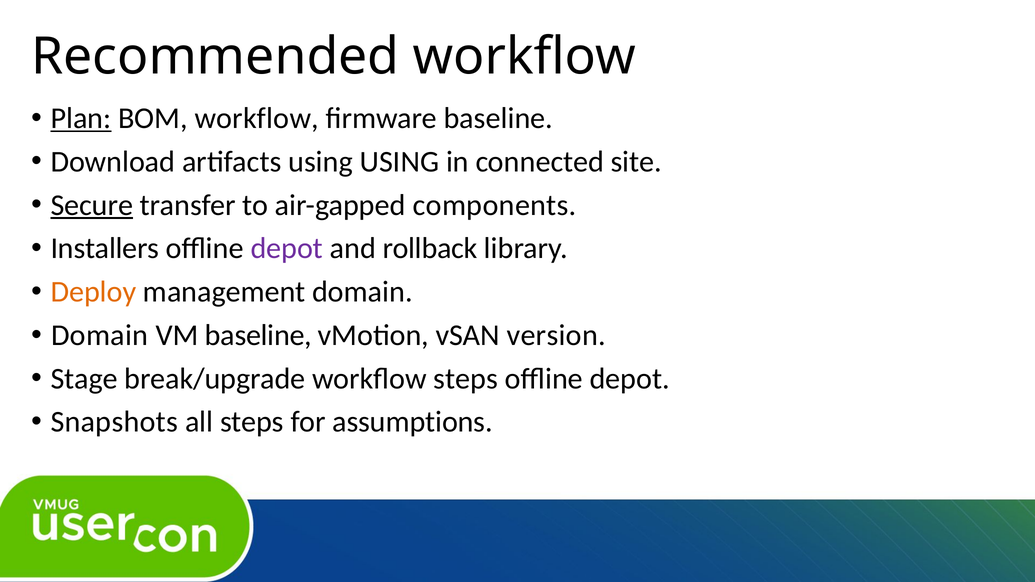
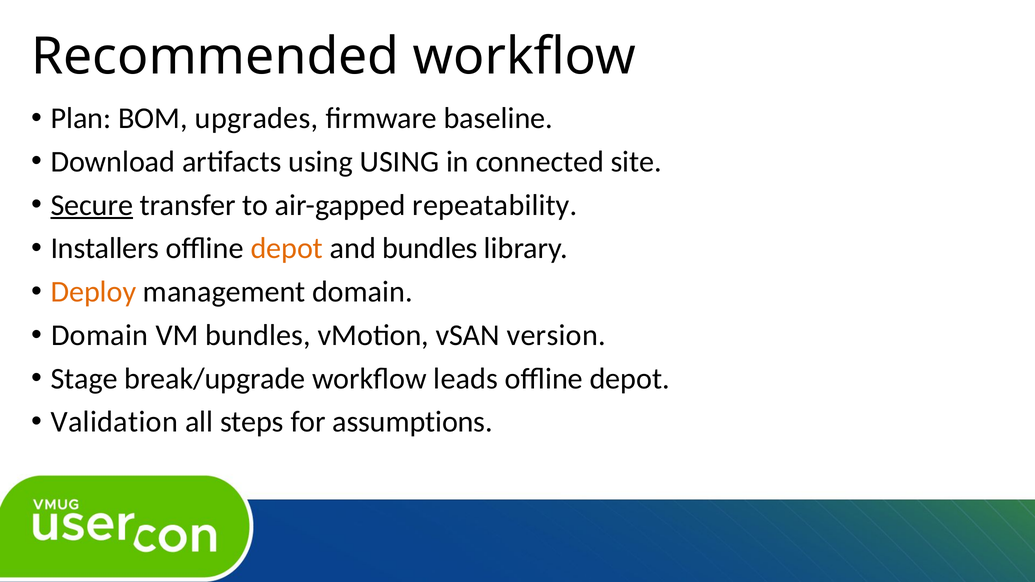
Plan underline: present -> none (81, 118)
BOM workflow: workflow -> upgrades (257, 118)
components: components -> repeatability (495, 205)
depot colour: purple -> orange (287, 249)
and rollback: rollback -> bundles (430, 249)
VM baseline: baseline -> bundles (258, 335)
workflow steps: steps -> leads (466, 379)
Snapshots: Snapshots -> Validation (114, 422)
